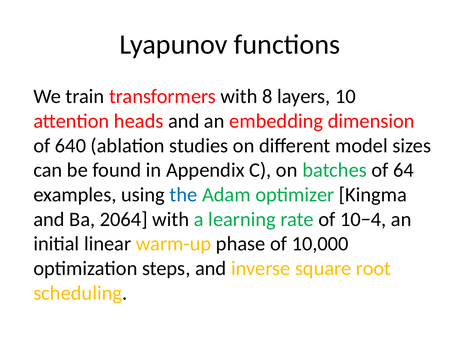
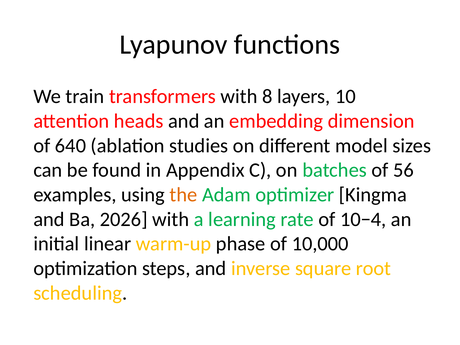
64: 64 -> 56 (404, 170)
the colour: blue -> orange (183, 195)
2064: 2064 -> 2026 (124, 219)
